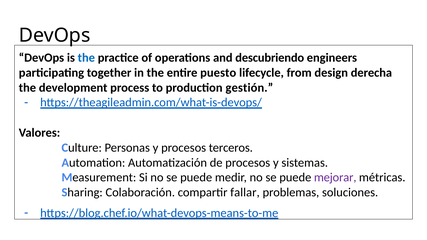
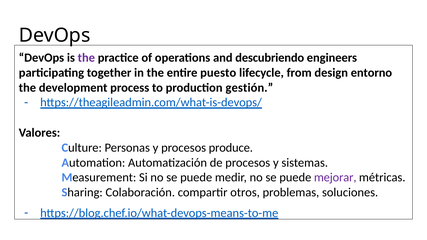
the colour: blue -> purple (86, 58)
derecha: derecha -> entorno (371, 73)
terceros: terceros -> produce (231, 148)
fallar: fallar -> otros (245, 193)
